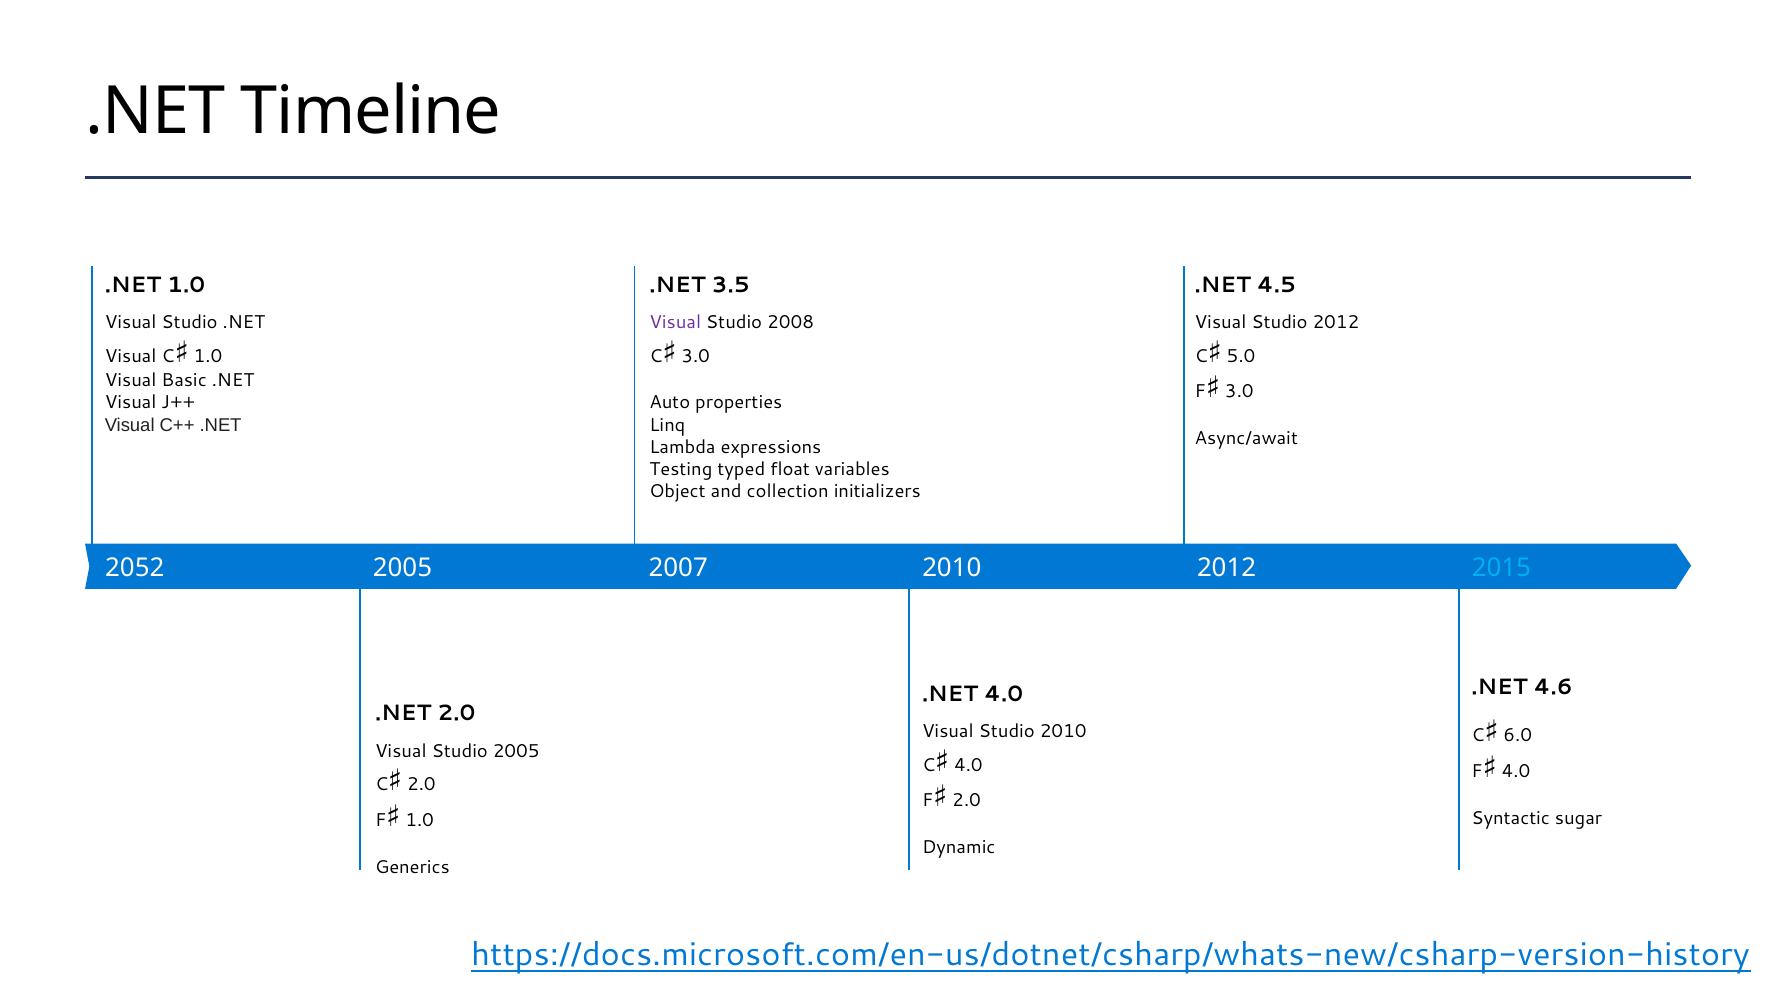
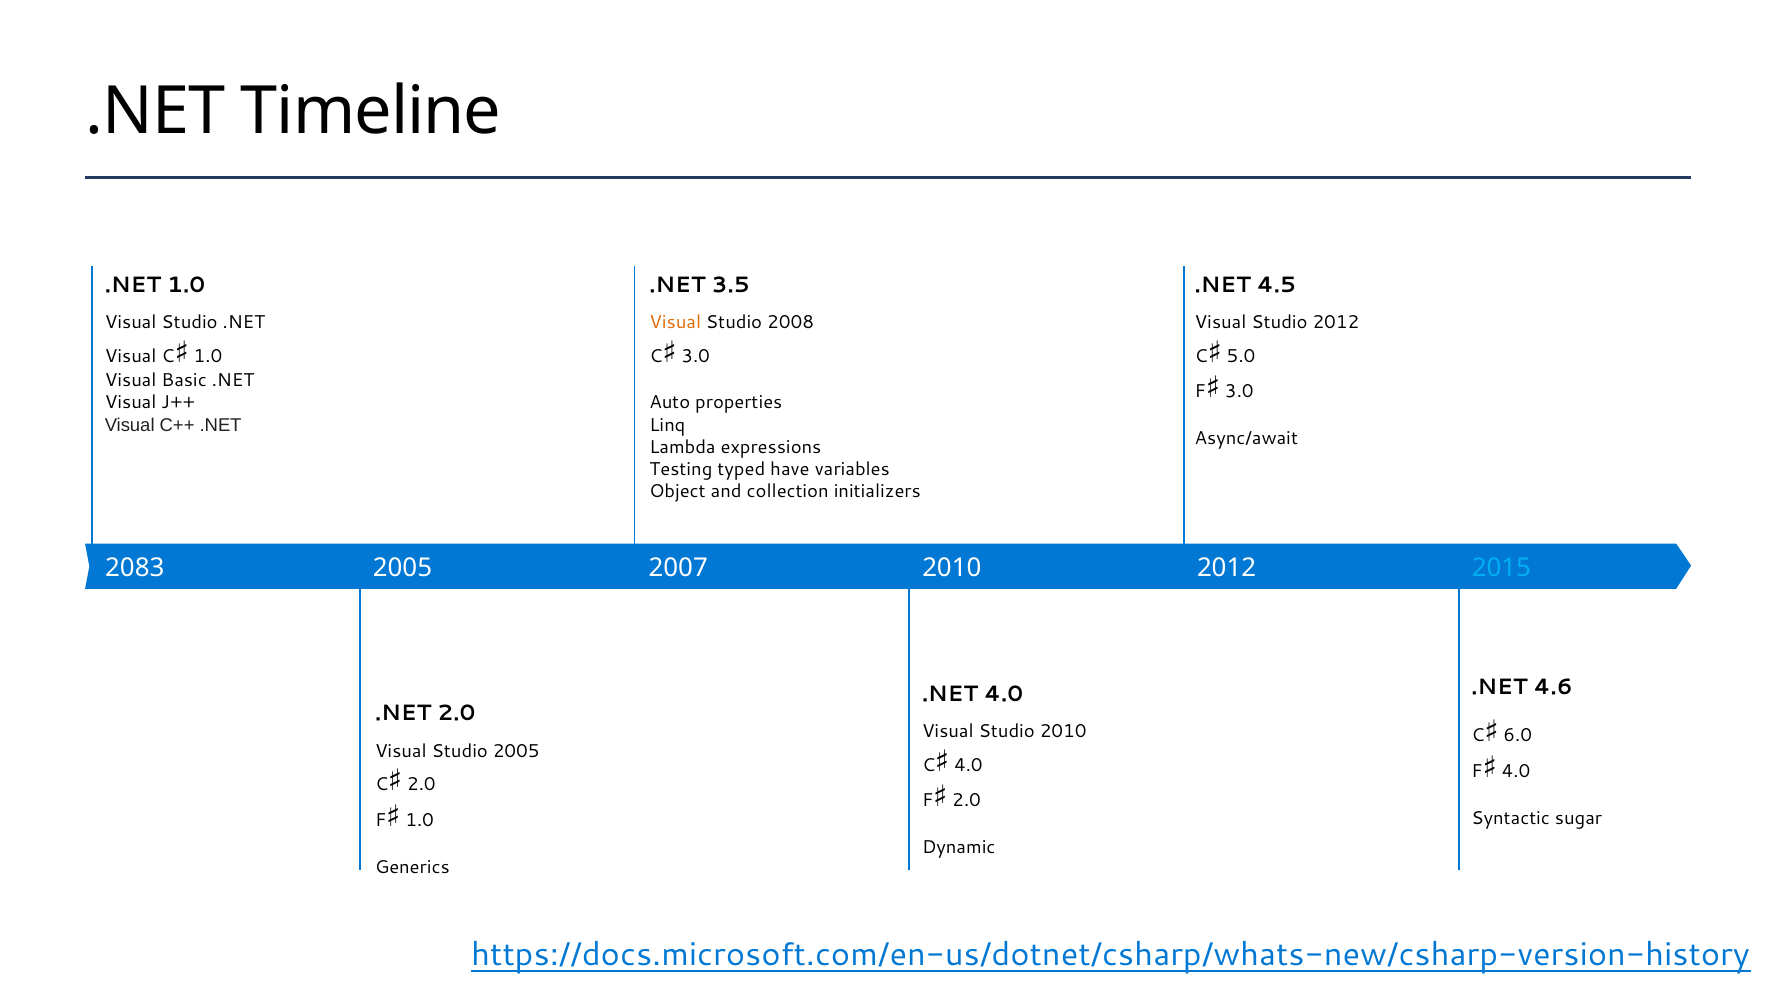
Visual colour: purple -> orange (675, 323)
float: float -> have (790, 469)
2052: 2052 -> 2083 (135, 568)
